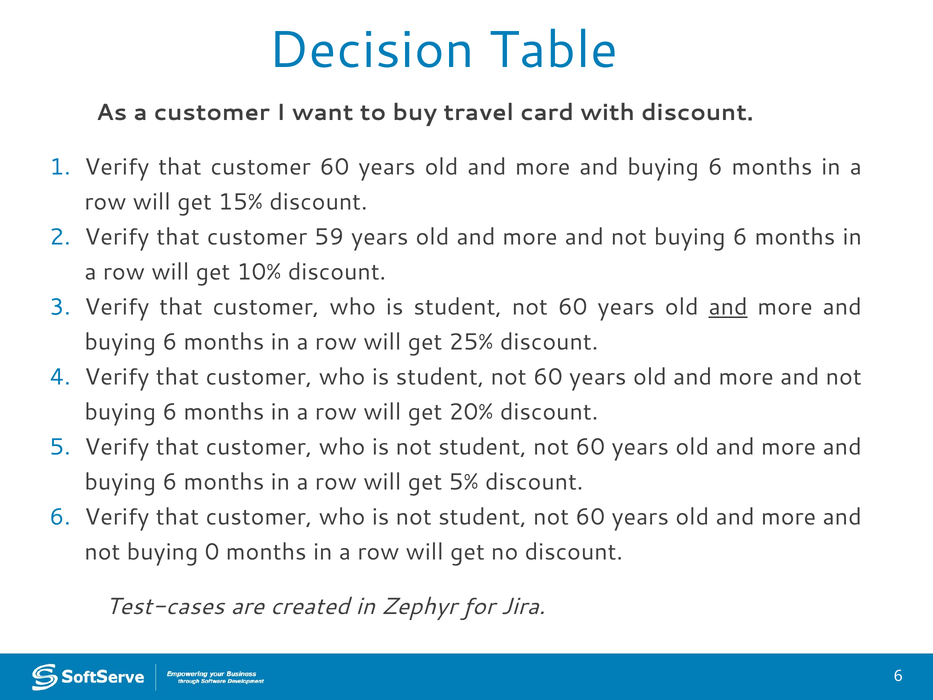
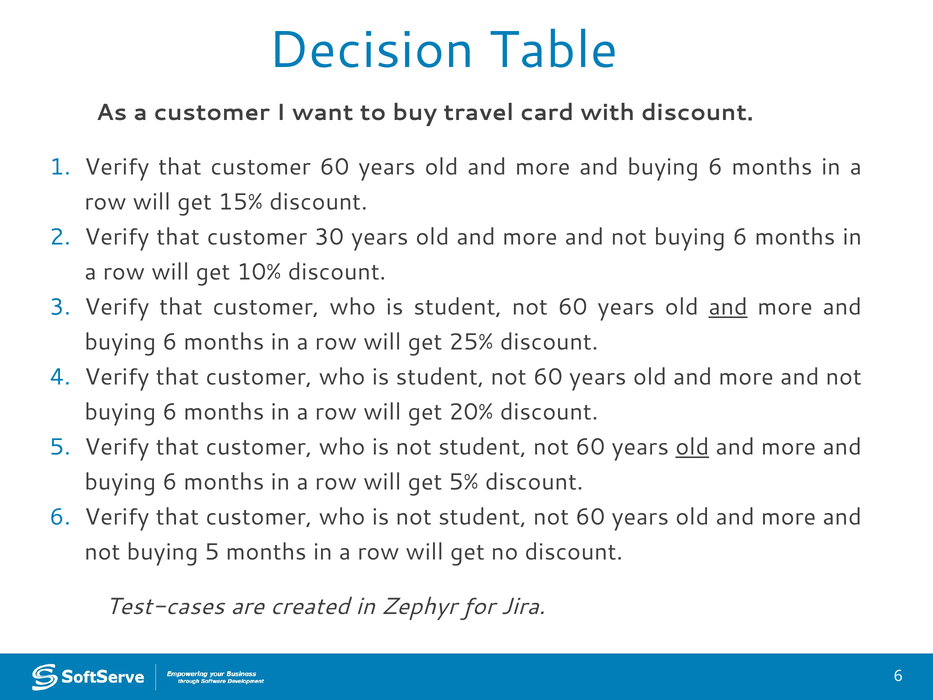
59: 59 -> 30 (329, 237)
old underline: none -> present (692, 447)
buying 0: 0 -> 5 (212, 552)
